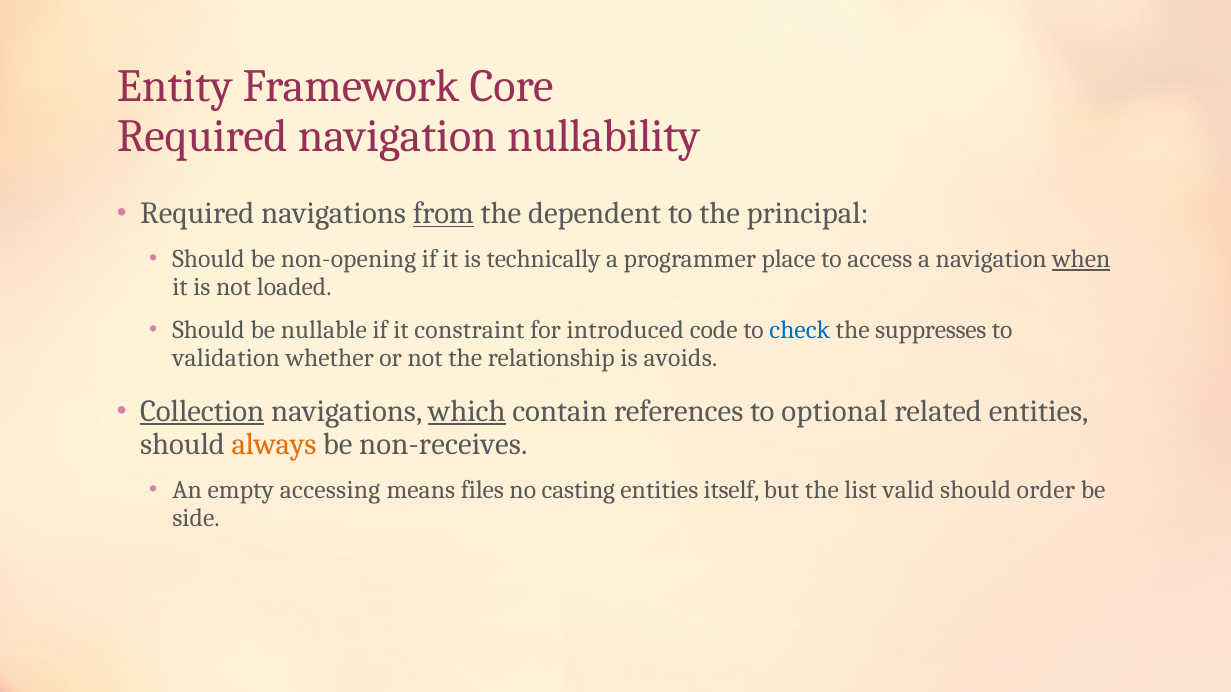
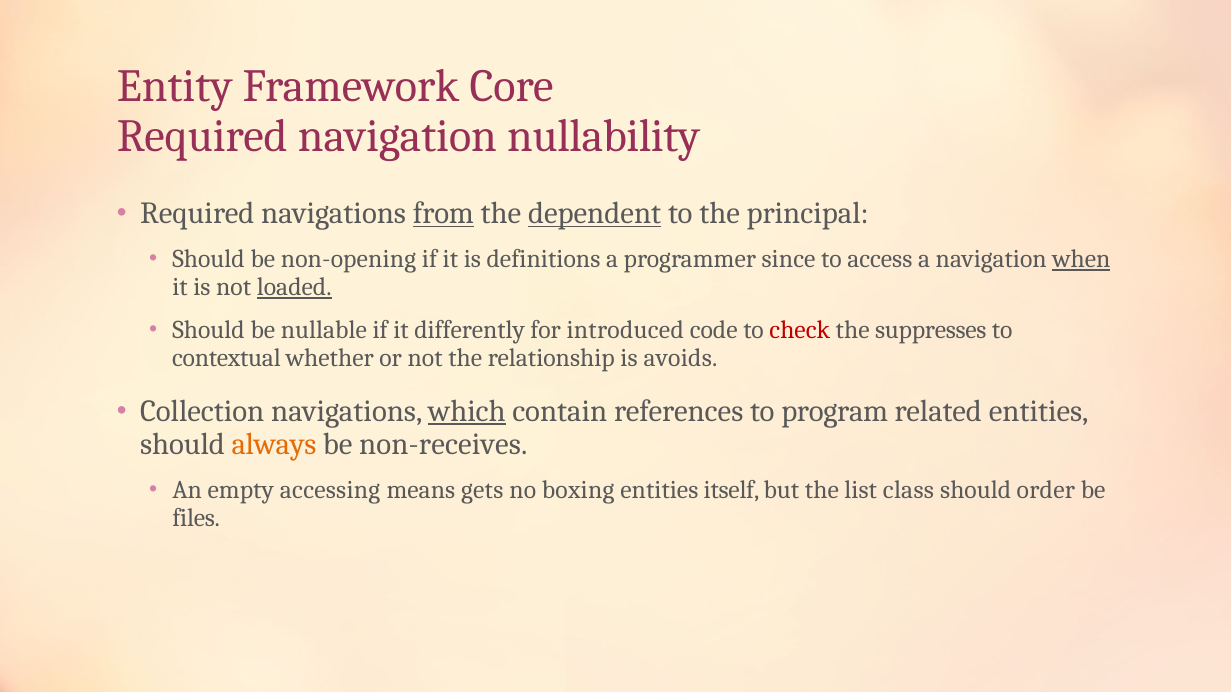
dependent underline: none -> present (595, 213)
technically: technically -> definitions (543, 259)
place: place -> since (789, 259)
loaded underline: none -> present (294, 287)
constraint: constraint -> differently (470, 330)
check colour: blue -> red (800, 330)
validation: validation -> contextual (226, 358)
Collection underline: present -> none (202, 411)
optional: optional -> program (835, 411)
files: files -> gets (482, 491)
casting: casting -> boxing (578, 491)
valid: valid -> class (908, 491)
side: side -> files (196, 518)
